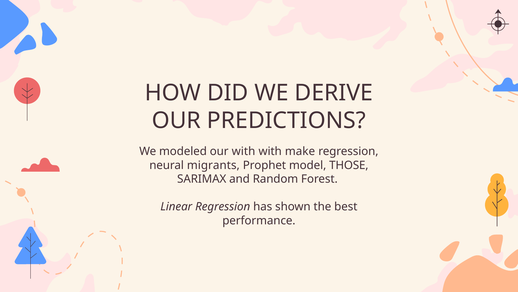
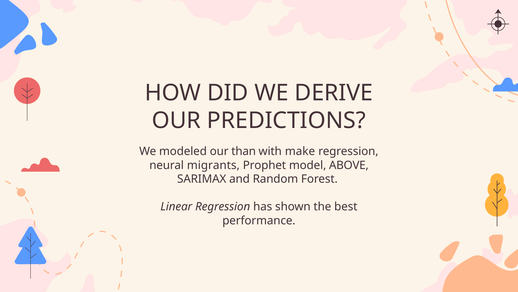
our with: with -> than (244, 151)
THOSE: THOSE -> ABOVE (349, 165)
